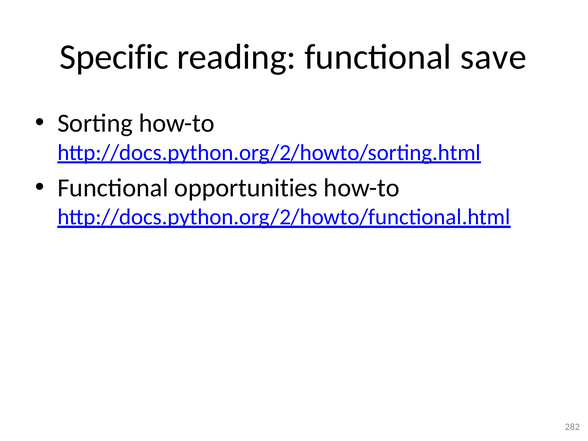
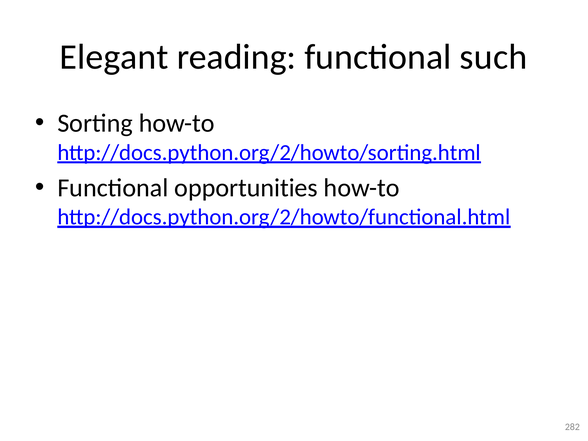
Specific: Specific -> Elegant (114, 57)
save: save -> such (493, 57)
